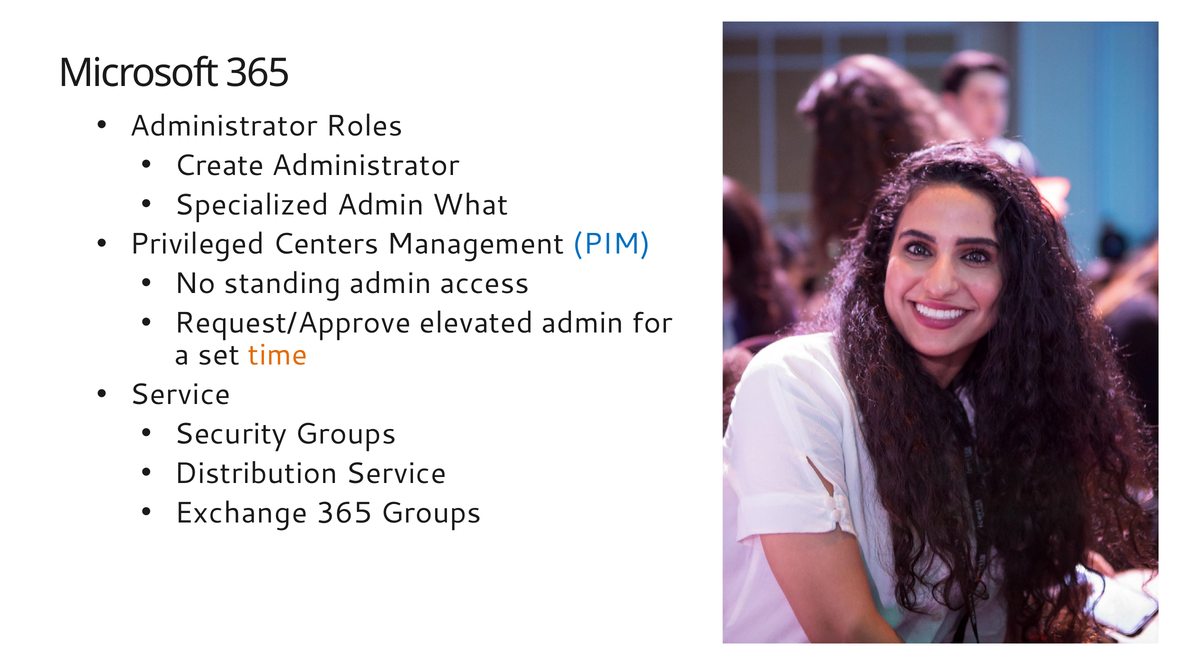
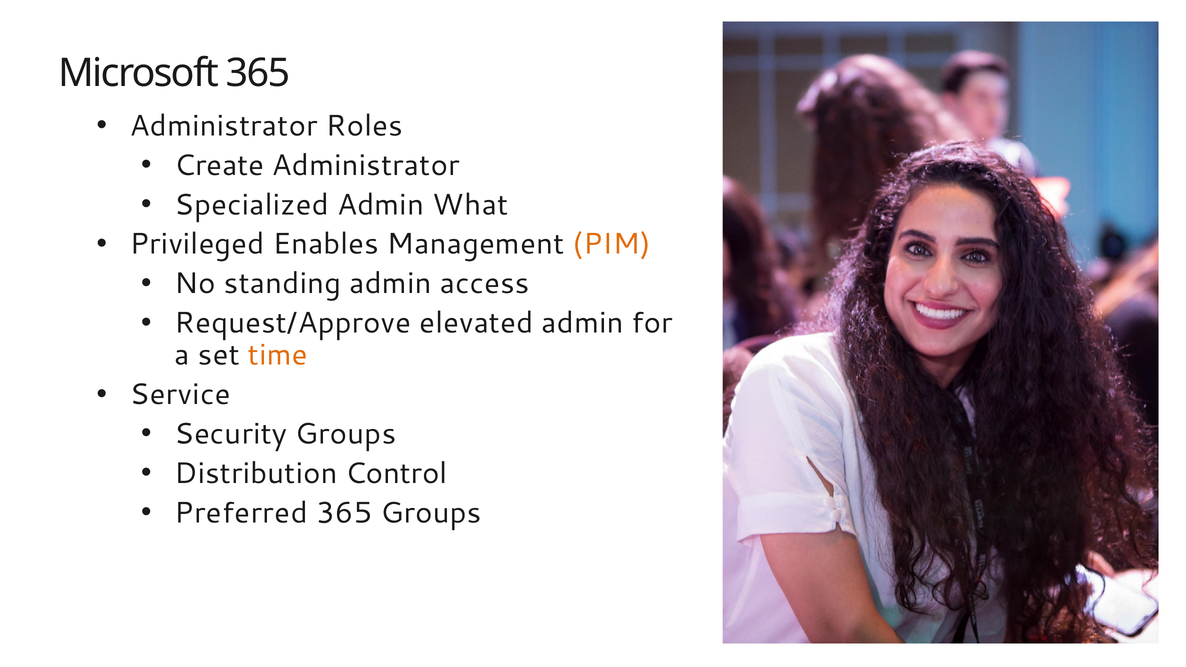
Centers: Centers -> Enables (326, 244)
PIM colour: blue -> orange (612, 244)
Distribution Service: Service -> Control (396, 473)
Exchange: Exchange -> Preferred (241, 513)
